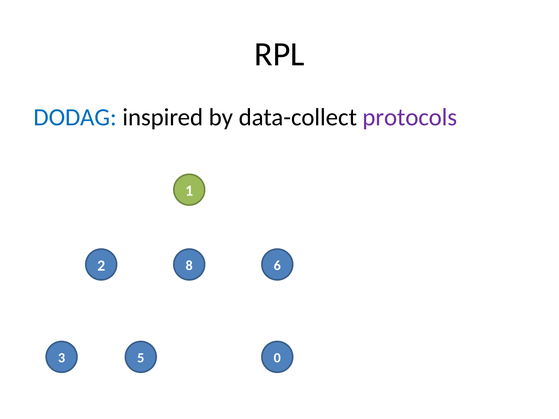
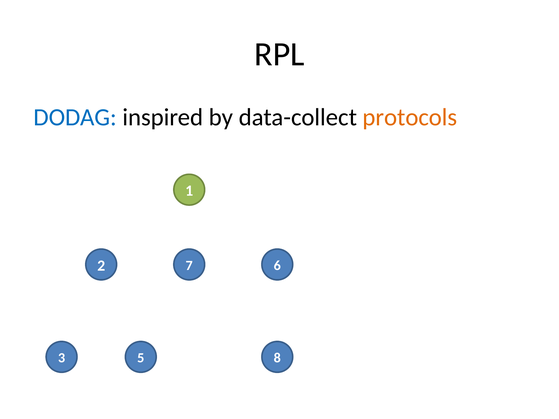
protocols colour: purple -> orange (410, 117)
8: 8 -> 7 (189, 266)
0: 0 -> 8 (277, 358)
